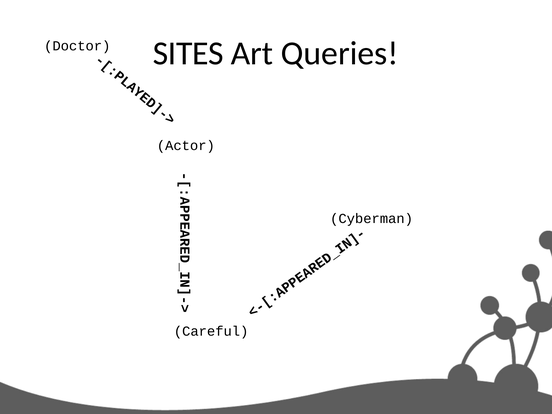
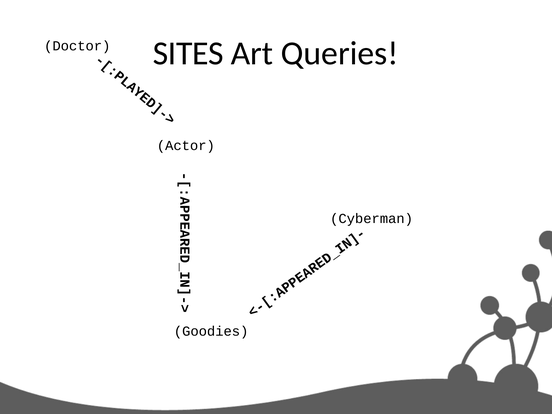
Careful: Careful -> Goodies (211, 331)
